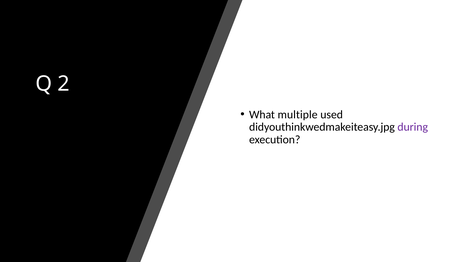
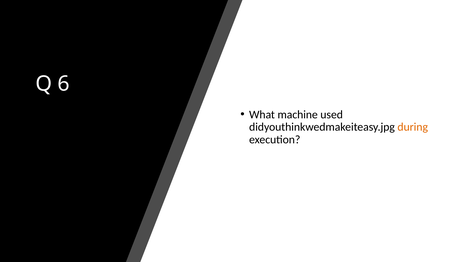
2: 2 -> 6 (64, 84)
multiple: multiple -> machine (298, 114)
during colour: purple -> orange (413, 127)
